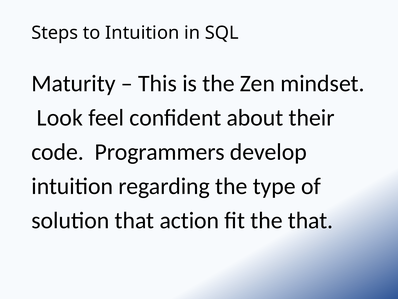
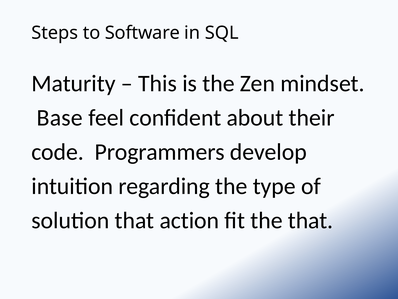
to Intuition: Intuition -> Software (142, 33)
Look: Look -> Base (60, 118)
